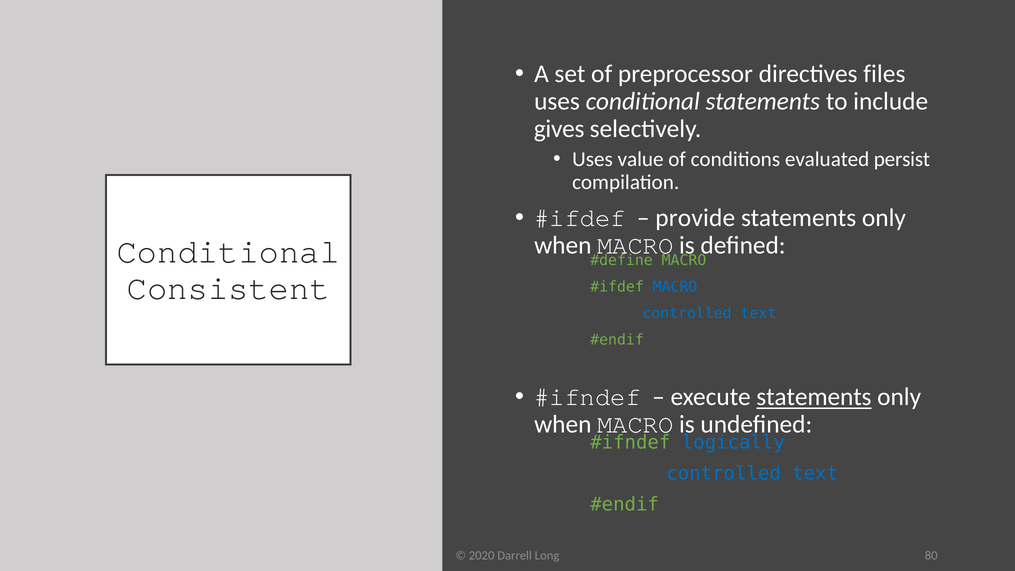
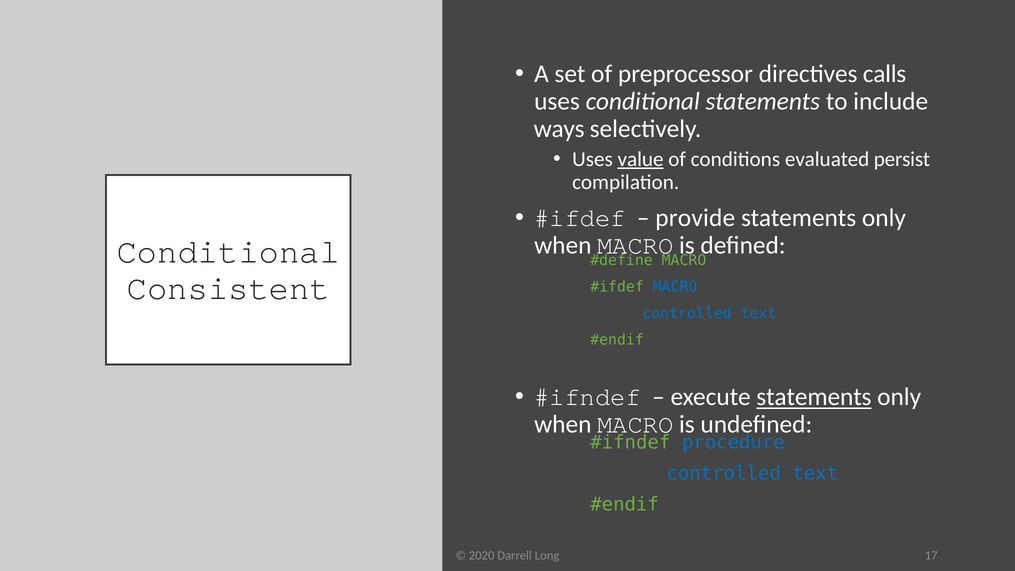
files: files -> calls (885, 74)
gives: gives -> ways (559, 129)
value underline: none -> present (641, 159)
logically: logically -> procedure (733, 442)
80: 80 -> 17 (931, 556)
